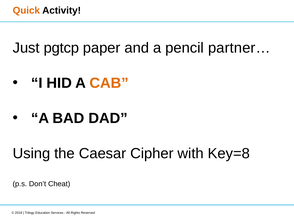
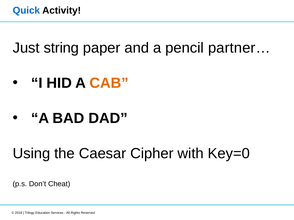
Quick colour: orange -> blue (26, 10)
pgtcp: pgtcp -> string (61, 48)
Key=8: Key=8 -> Key=0 (229, 154)
